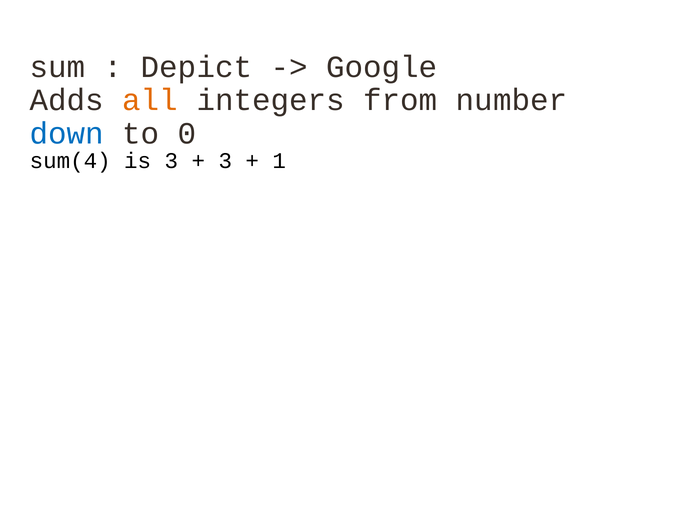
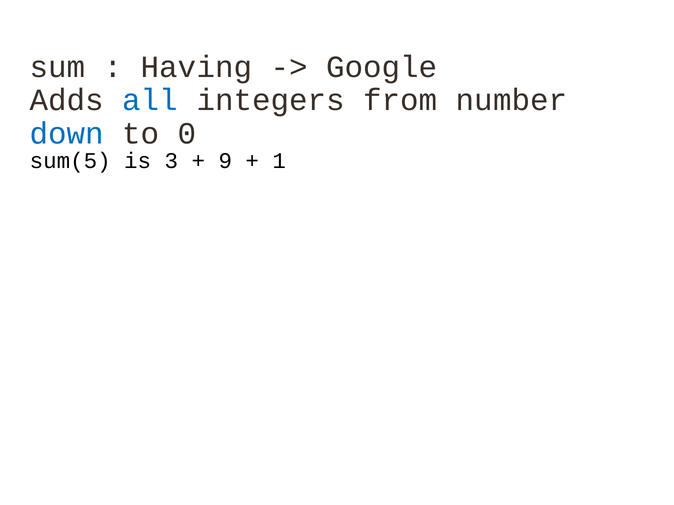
Depict: Depict -> Having (197, 67)
all colour: orange -> blue (150, 100)
sum(4: sum(4 -> sum(5 (70, 161)
3: 3 -> 9 (225, 161)
